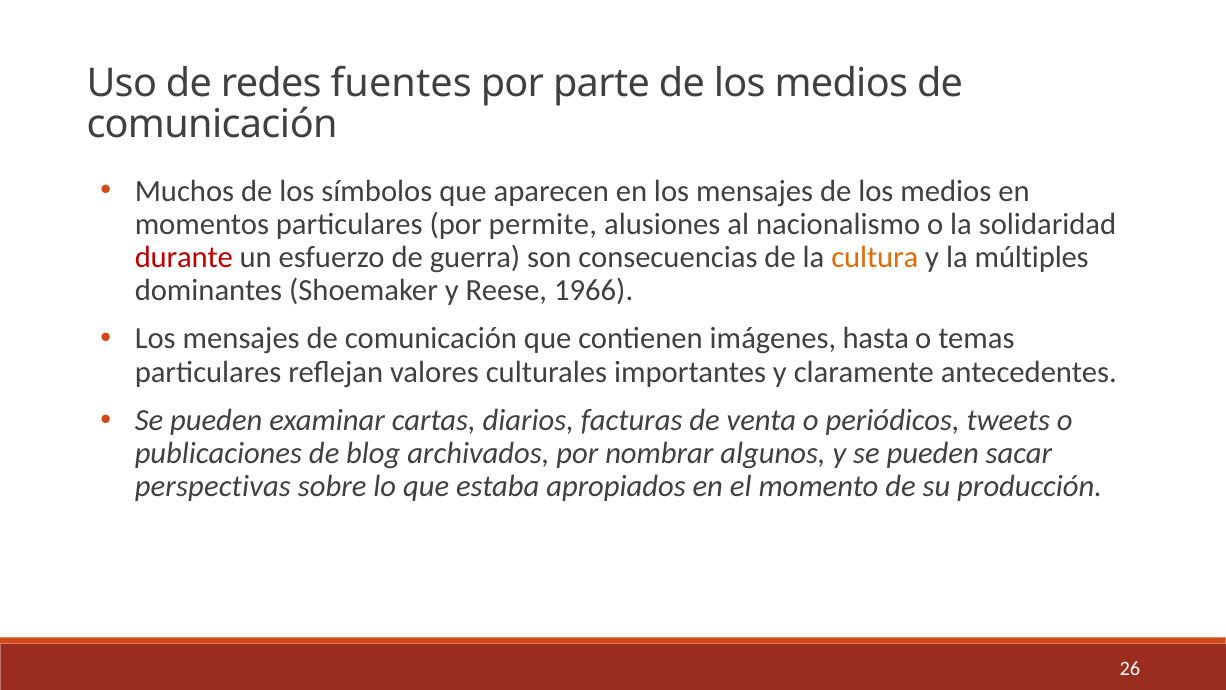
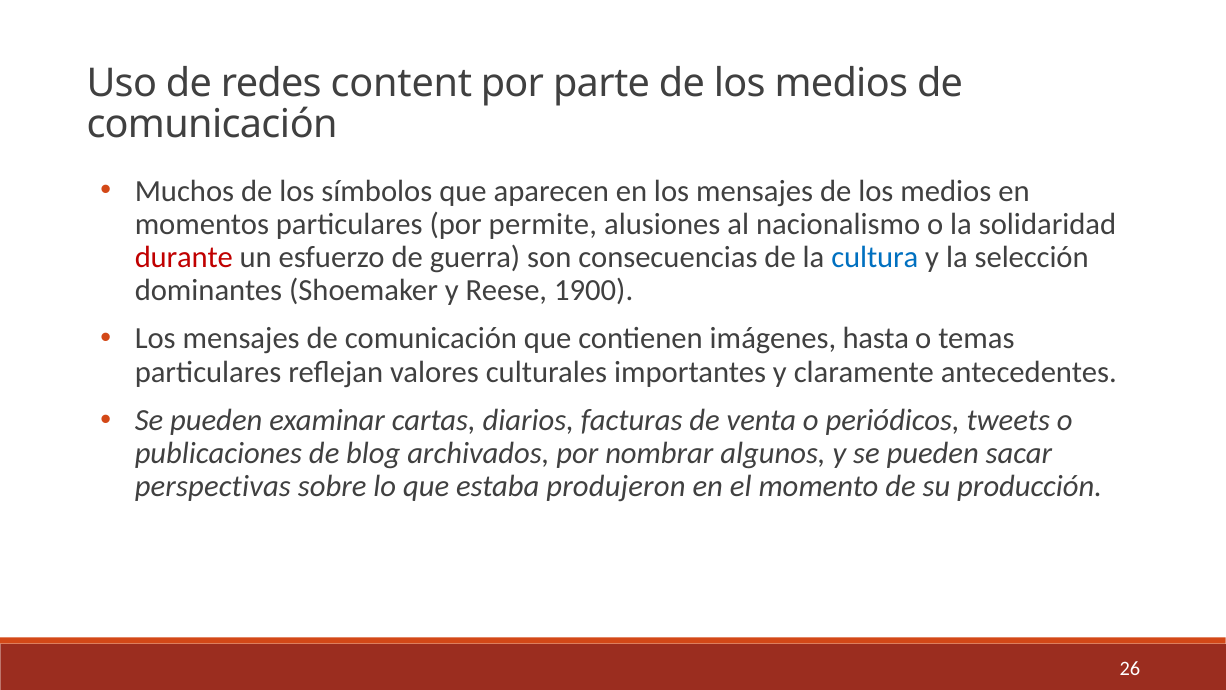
fuentes: fuentes -> content (401, 84)
cultura colour: orange -> blue (875, 257)
múltiples: múltiples -> selección (1032, 257)
1966: 1966 -> 1900 (594, 290)
apropiados: apropiados -> produjeron (616, 486)
